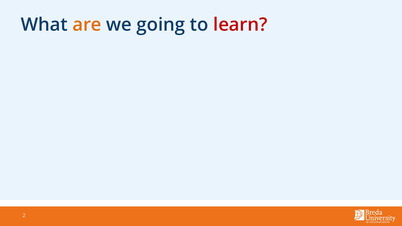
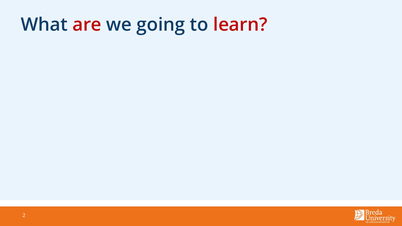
are colour: orange -> red (87, 25)
